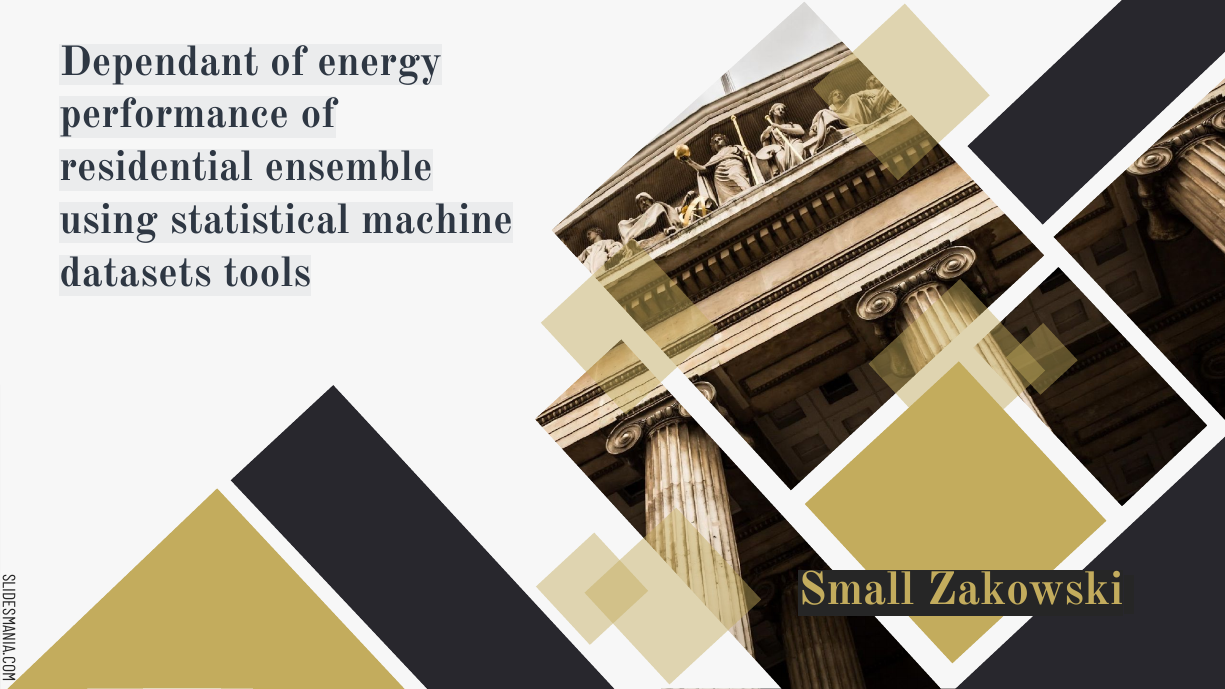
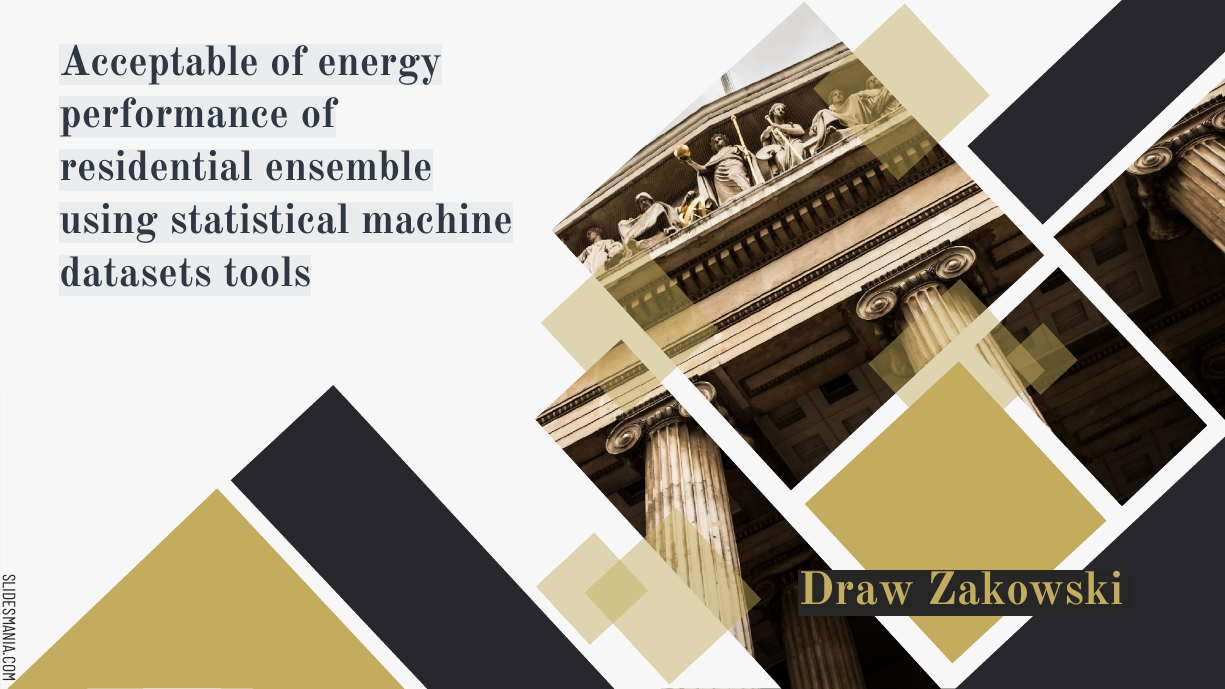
Dependant: Dependant -> Acceptable (159, 62)
Small: Small -> Draw (856, 589)
